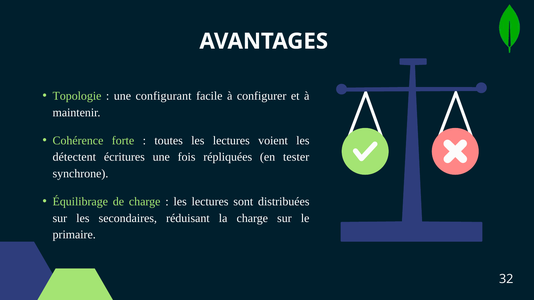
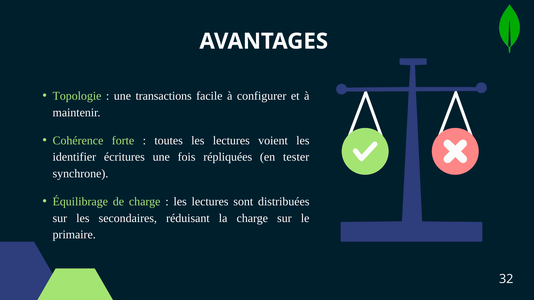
configurant: configurant -> transactions (164, 96)
détectent: détectent -> identifier (74, 157)
